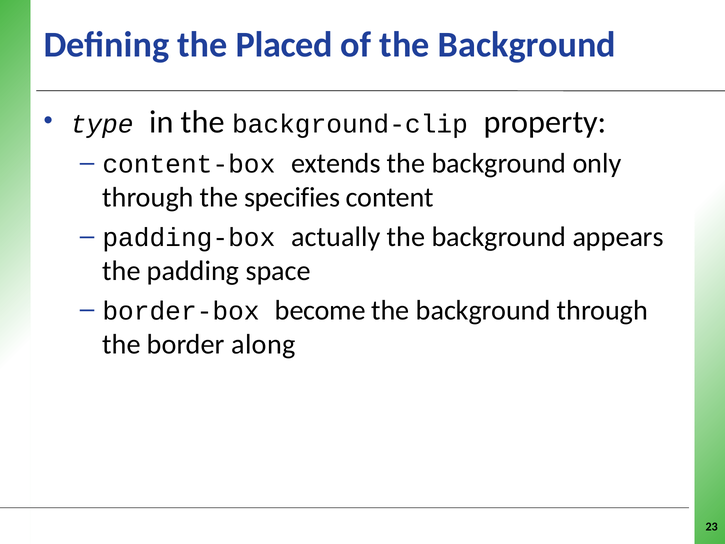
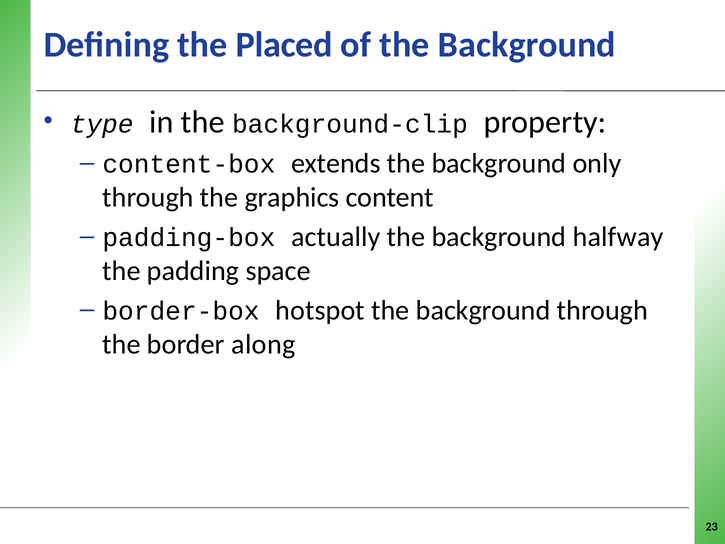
specifies: specifies -> graphics (292, 197)
appears: appears -> halfway (618, 237)
become: become -> hotspot (320, 310)
